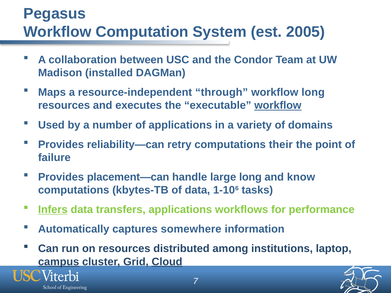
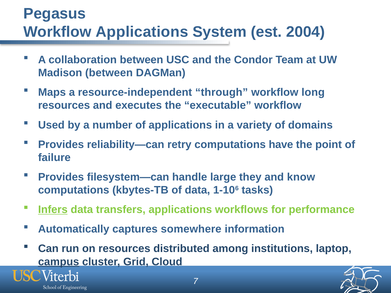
Workflow Computation: Computation -> Applications (142, 32)
2005: 2005 -> 2004 (306, 32)
Madison installed: installed -> between (109, 73)
workflow underline: present -> none (278, 105)
their: their -> have (281, 145)
placement—can: placement—can -> filesystem—can (128, 177)
large long: long -> they (250, 177)
Cloud underline: present -> none (167, 262)
